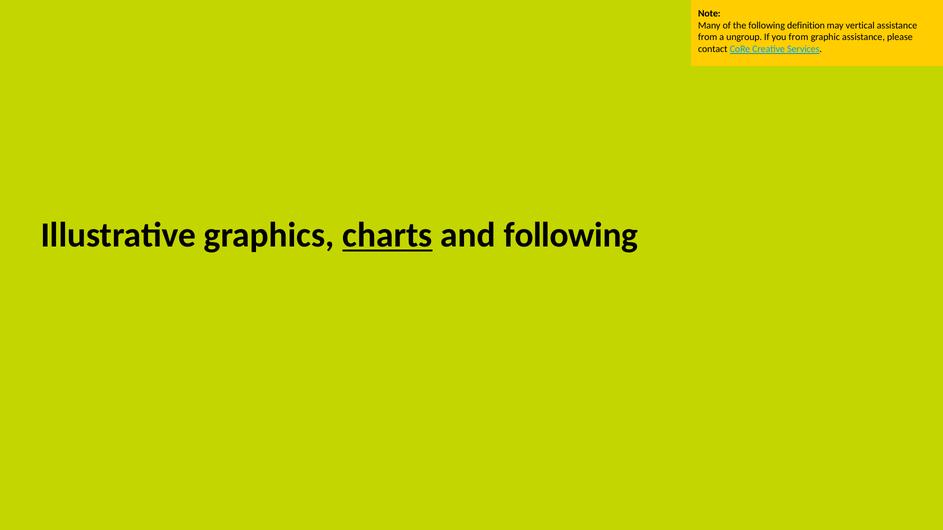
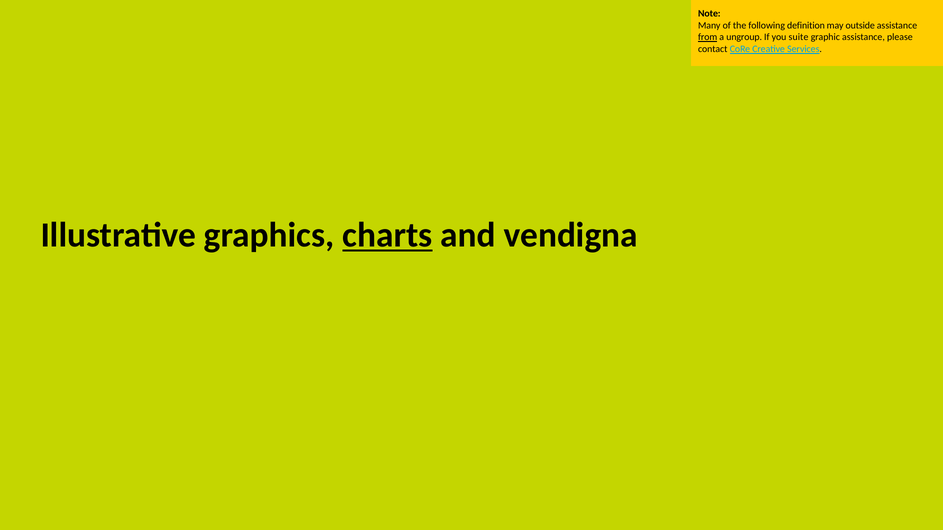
vertical: vertical -> outside (860, 25)
from underline: none -> present (708, 37)
you from: from -> suite (798, 37)
and following: following -> vendigna (571, 235)
